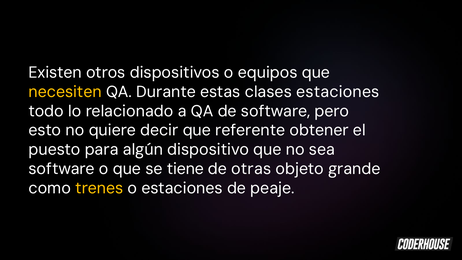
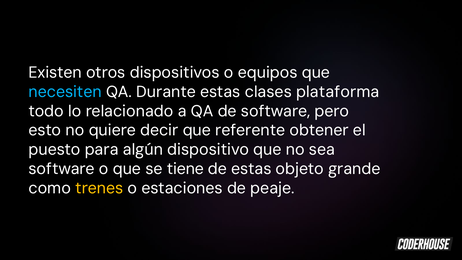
necesiten colour: yellow -> light blue (65, 92)
clases estaciones: estaciones -> plataforma (338, 92)
de otras: otras -> estas (251, 169)
